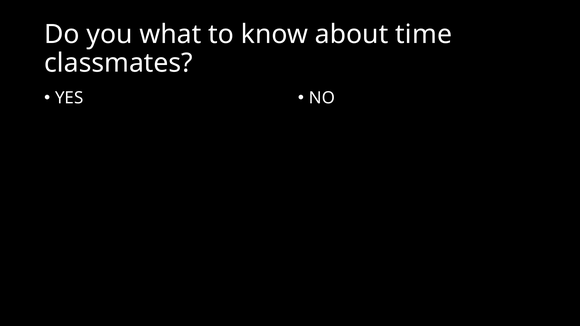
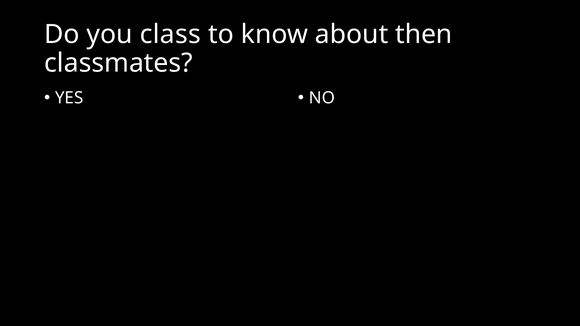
what: what -> class (170, 34)
time: time -> then (424, 34)
